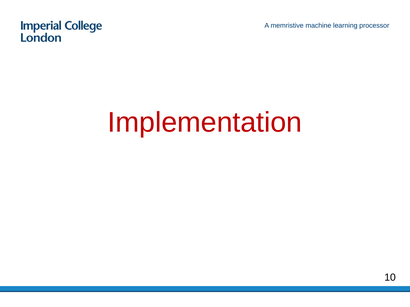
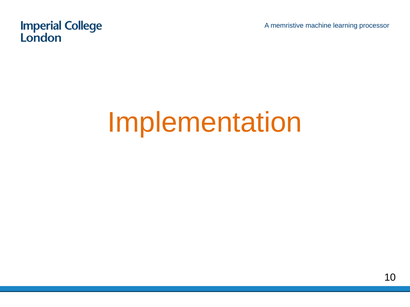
Implementation colour: red -> orange (205, 123)
